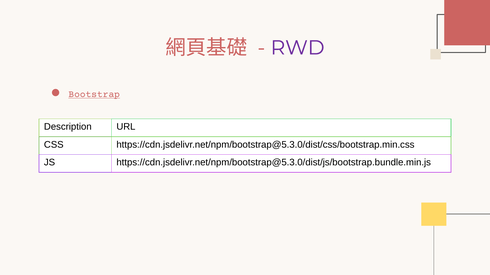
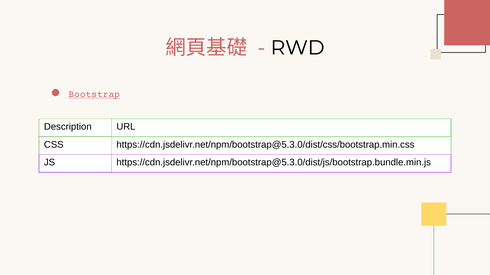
RWD colour: purple -> black (298, 48)
